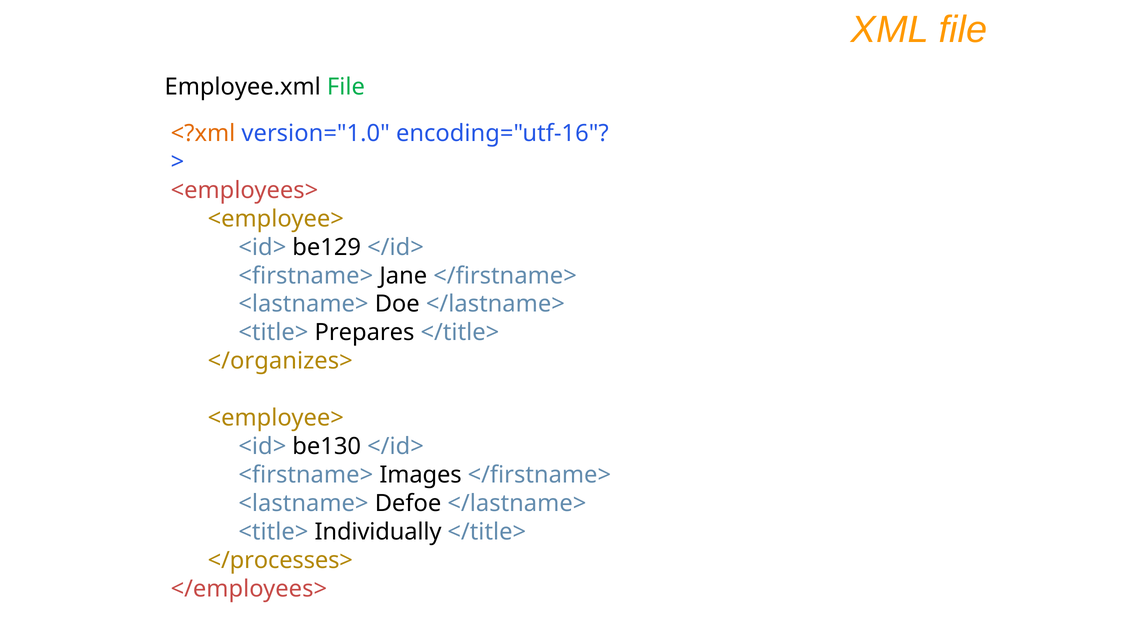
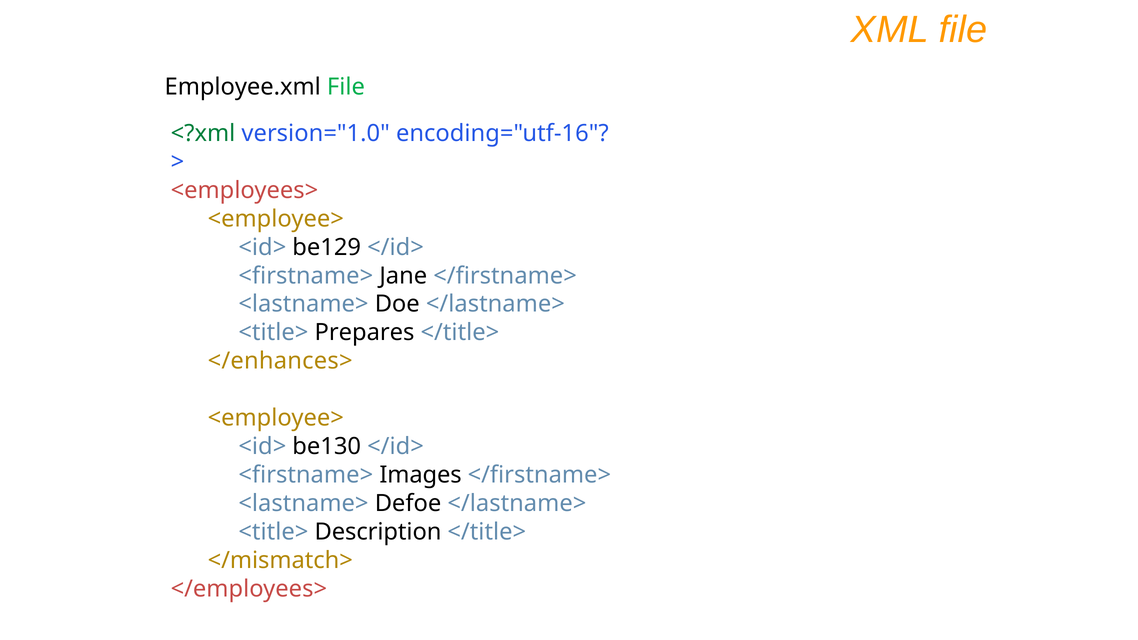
<?xml colour: orange -> green (203, 133)
</organizes>: </organizes> -> </enhances> (280, 361)
Individually: Individually -> Description (378, 532)
</processes>: </processes> -> </mismatch> (280, 560)
